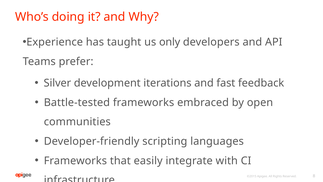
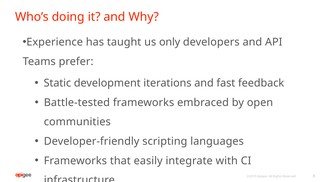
Silver: Silver -> Static (57, 83)
